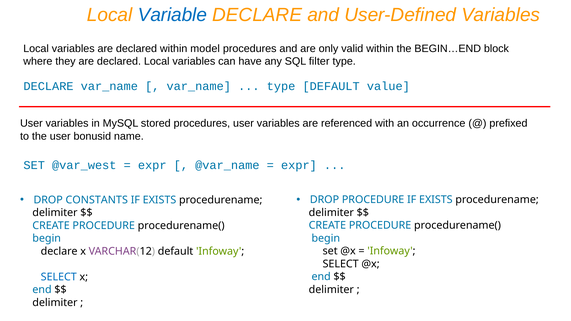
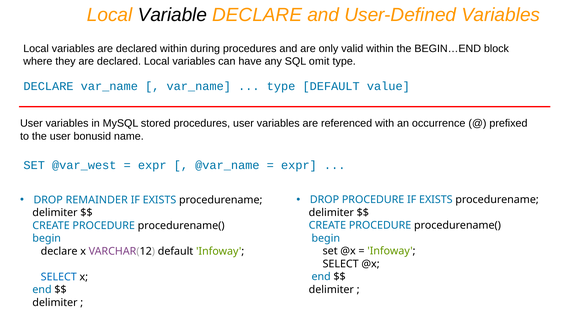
Variable colour: blue -> black (172, 15)
model: model -> during (205, 49)
filter: filter -> omit (319, 61)
CONSTANTS: CONSTANTS -> REMAINDER (97, 200)
